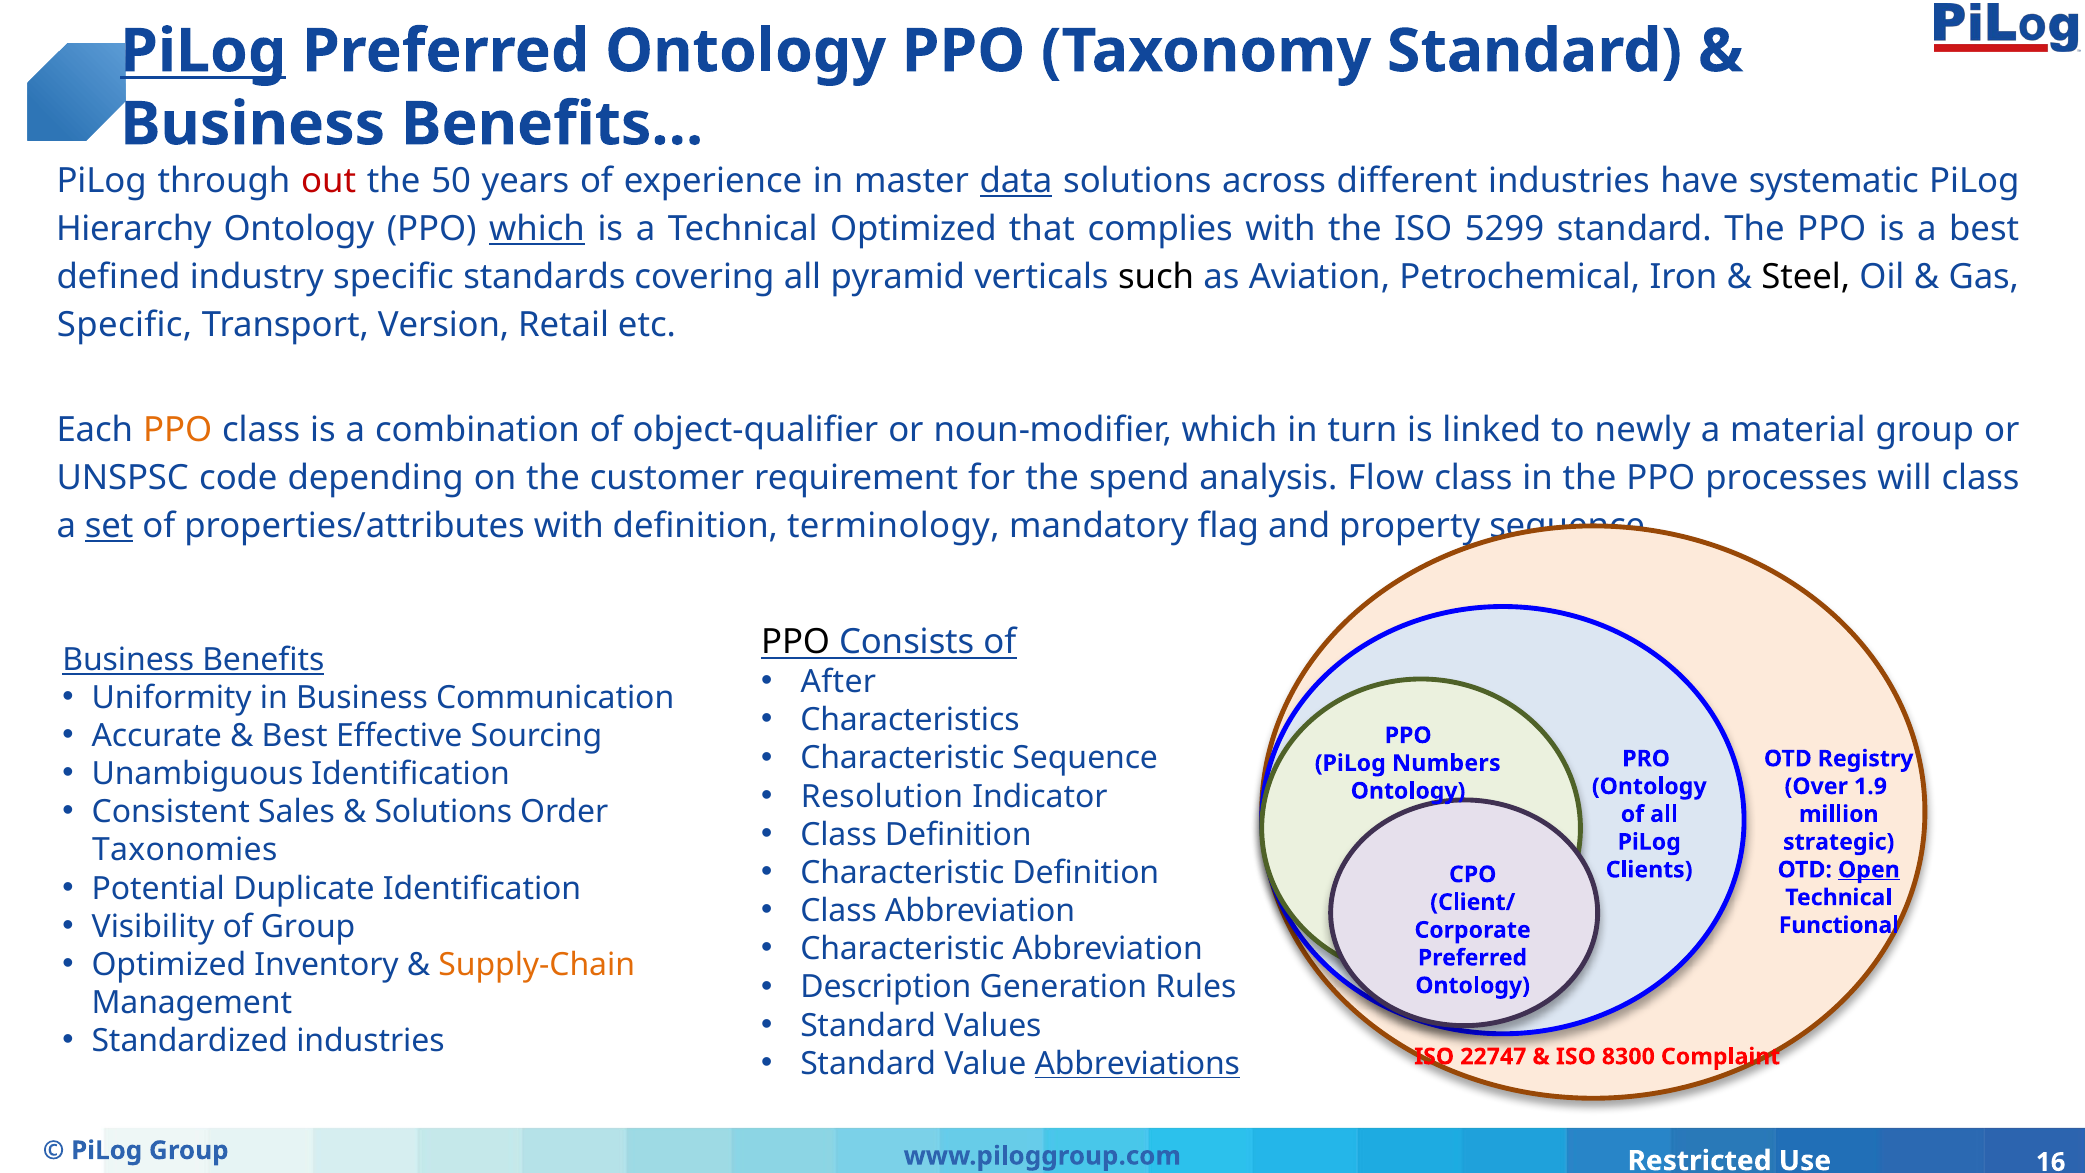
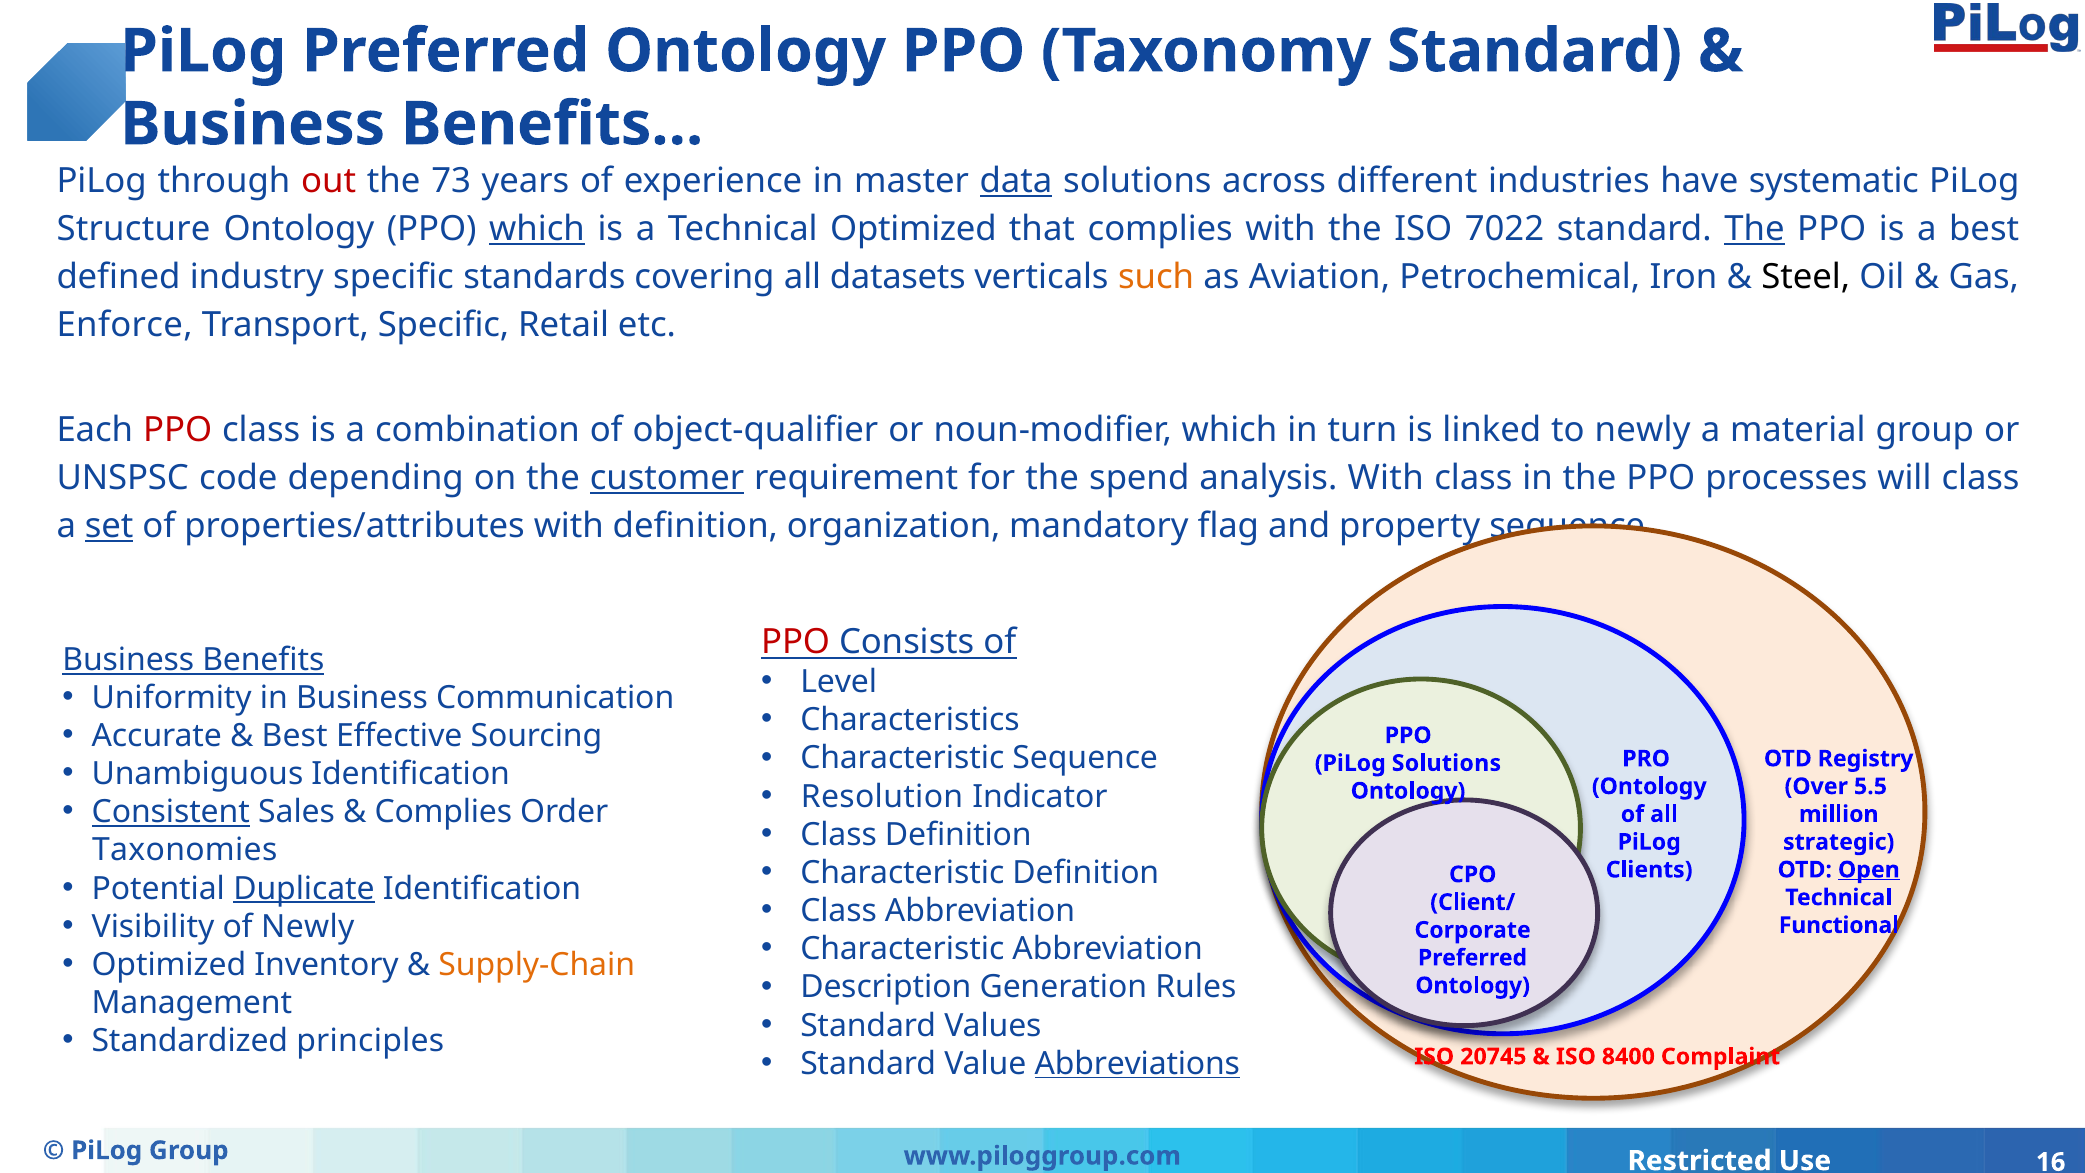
PiLog underline: present -> none (203, 51)
50: 50 -> 73 (451, 181)
Hierarchy: Hierarchy -> Structure (134, 229)
5299: 5299 -> 7022 (1505, 229)
The underline: none -> present (1754, 229)
pyramid: pyramid -> datasets (898, 277)
such colour: black -> orange (1156, 277)
Specific: Specific -> Enforce (125, 324)
Transport Version: Version -> Specific (444, 324)
PPO colour: orange -> red (178, 430)
customer underline: none -> present (667, 478)
analysis Flow: Flow -> With (1386, 478)
terminology: terminology -> organization (894, 526)
PPO colour: black -> red (796, 642)
After: After -> Level (839, 682)
PiLog Numbers: Numbers -> Solutions (1446, 763)
1.9: 1.9 -> 5.5 (1870, 786)
Consistent underline: none -> present (171, 812)
Solutions: Solutions -> Complies (443, 812)
Duplicate underline: none -> present (304, 888)
of Group: Group -> Newly (308, 927)
Standardized industries: industries -> principles (370, 1041)
22747: 22747 -> 20745 (1493, 1056)
8300: 8300 -> 8400 (1628, 1056)
